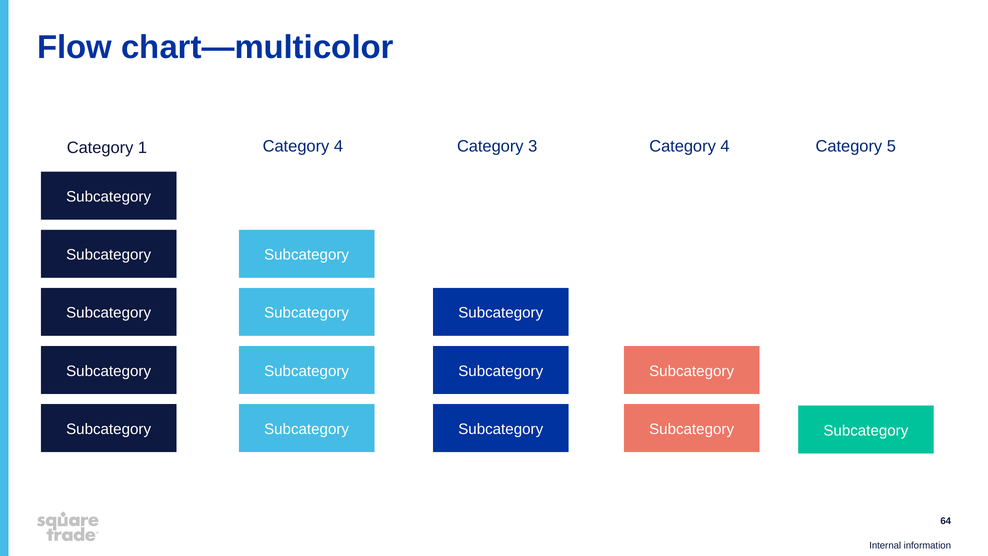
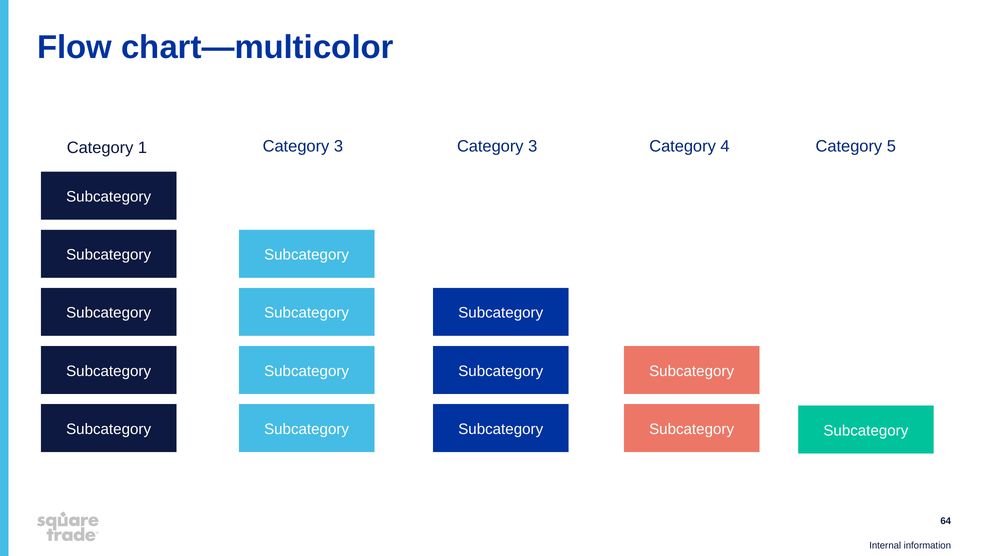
4: 4 -> 3 (338, 146)
